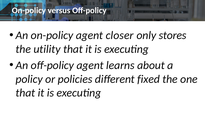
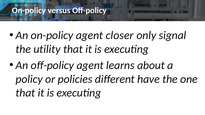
stores: stores -> signal (173, 35)
fixed: fixed -> have (149, 79)
